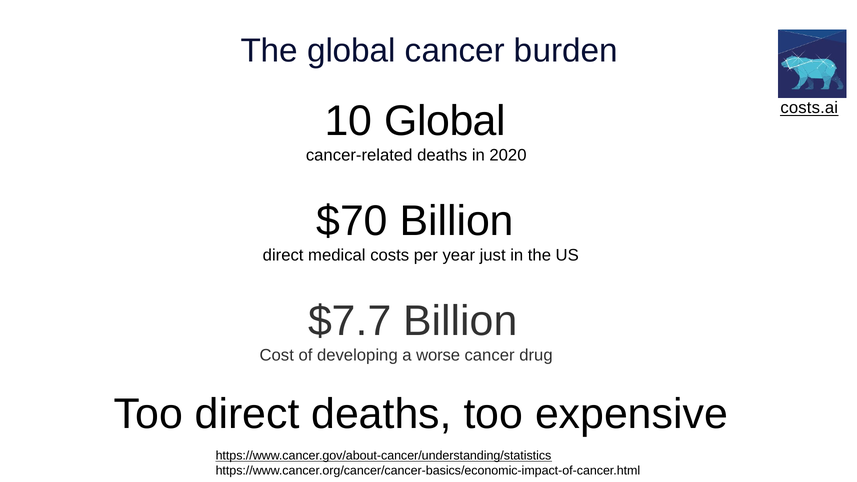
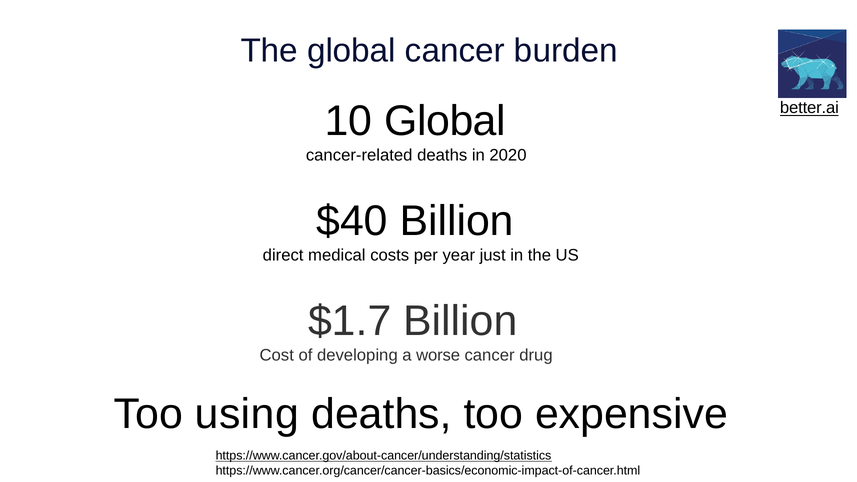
costs.ai: costs.ai -> better.ai (809, 108)
$70: $70 -> $40 (352, 221)
$7.7: $7.7 -> $1.7 (350, 321)
Too direct: direct -> using (247, 414)
